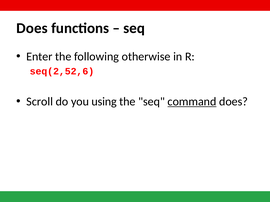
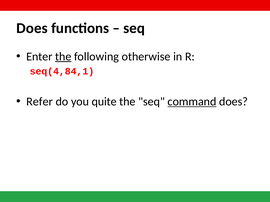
the underline: none -> present (63, 57)
seq(2,52,6: seq(2,52,6 -> seq(4,84,1 (62, 71)
Scroll: Scroll -> Refer (40, 102)
using: using -> quite (104, 102)
